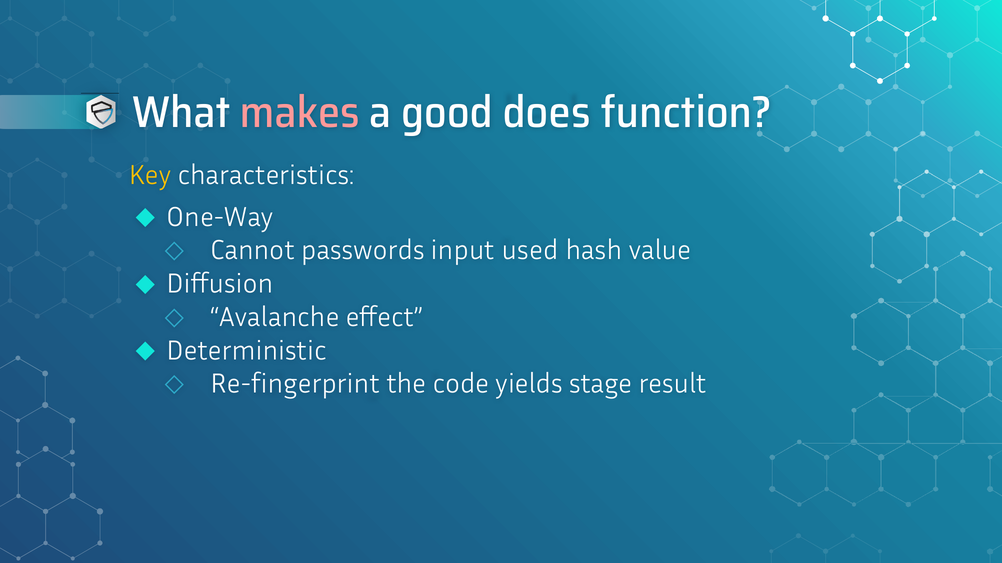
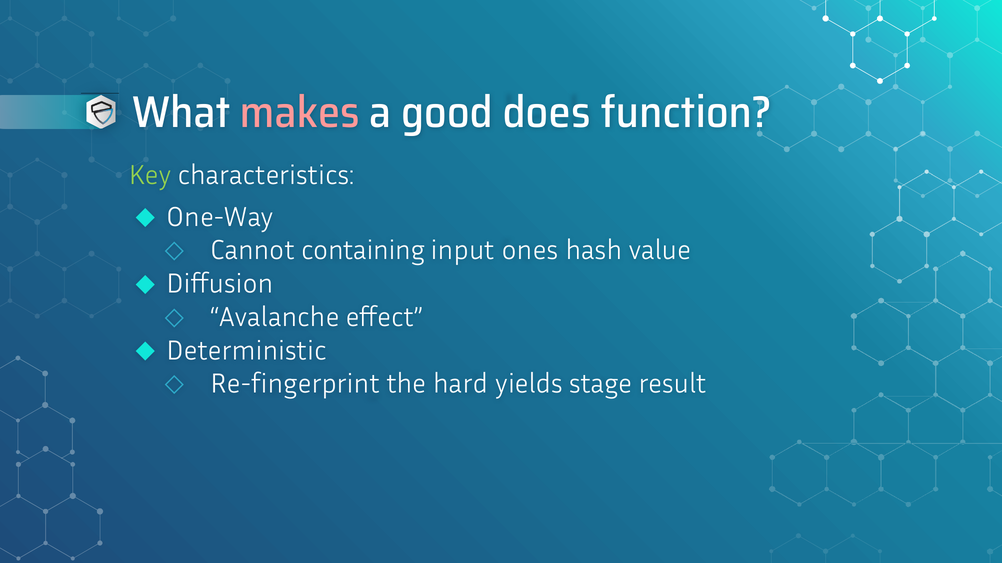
Key colour: yellow -> light green (150, 175)
passwords: passwords -> containing (363, 251)
used: used -> ones (530, 251)
code: code -> hard (461, 384)
